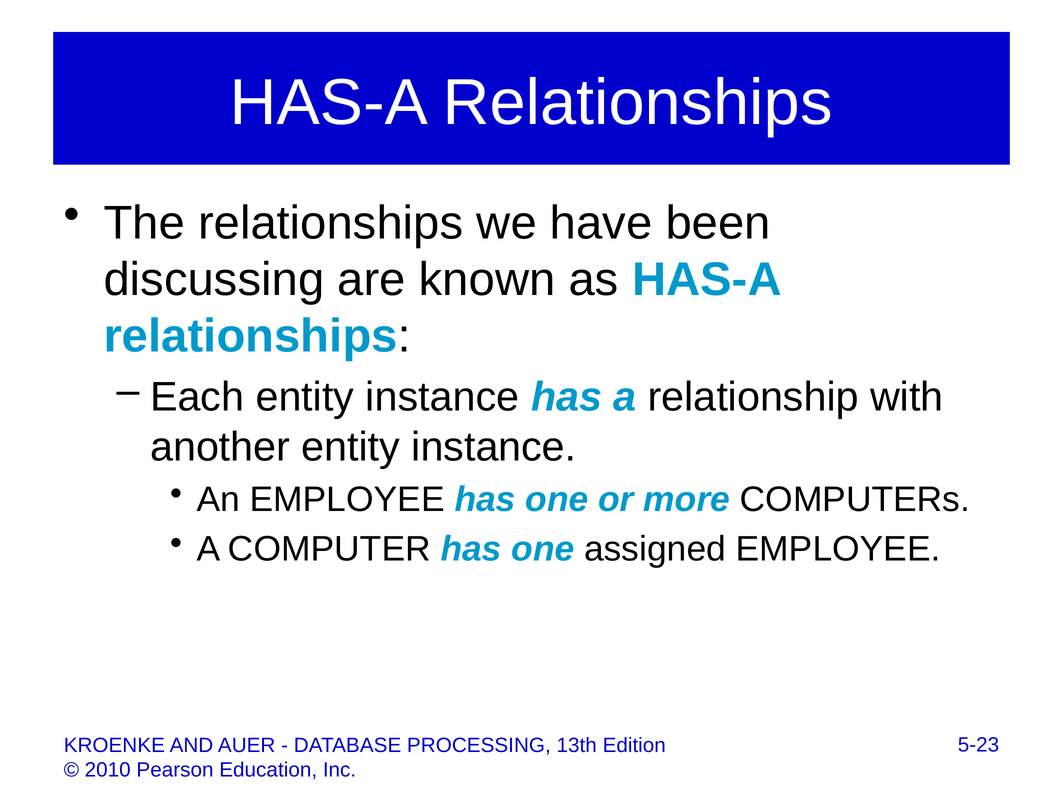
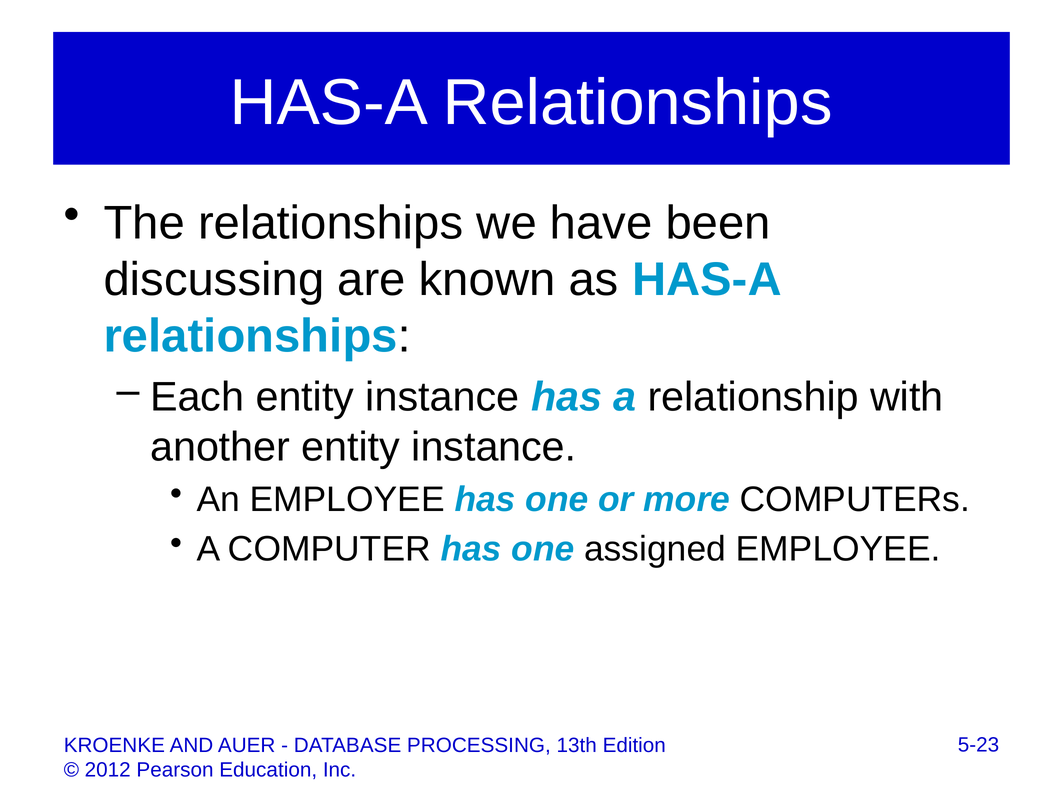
2010: 2010 -> 2012 (108, 770)
